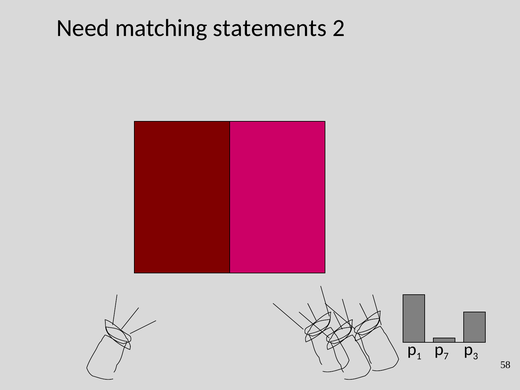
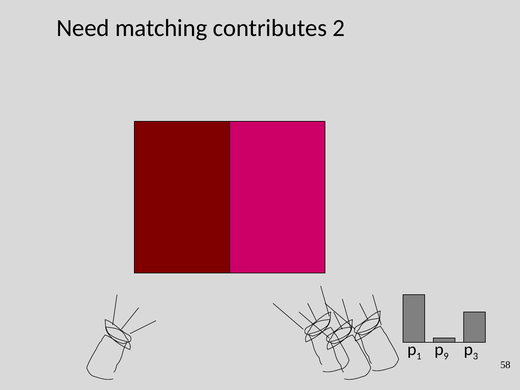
statements: statements -> contributes (270, 28)
7: 7 -> 9 (446, 356)
